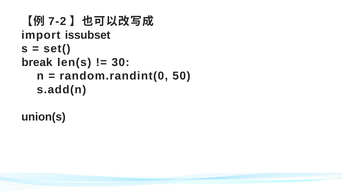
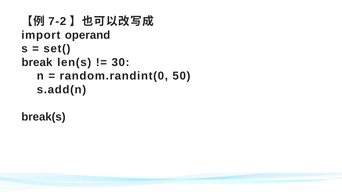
issubset: issubset -> operand (88, 35)
union(s: union(s -> break(s (43, 117)
